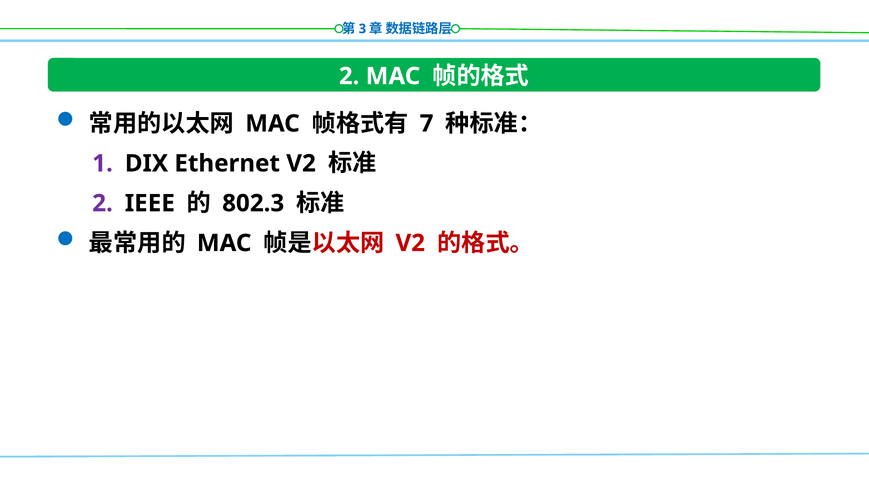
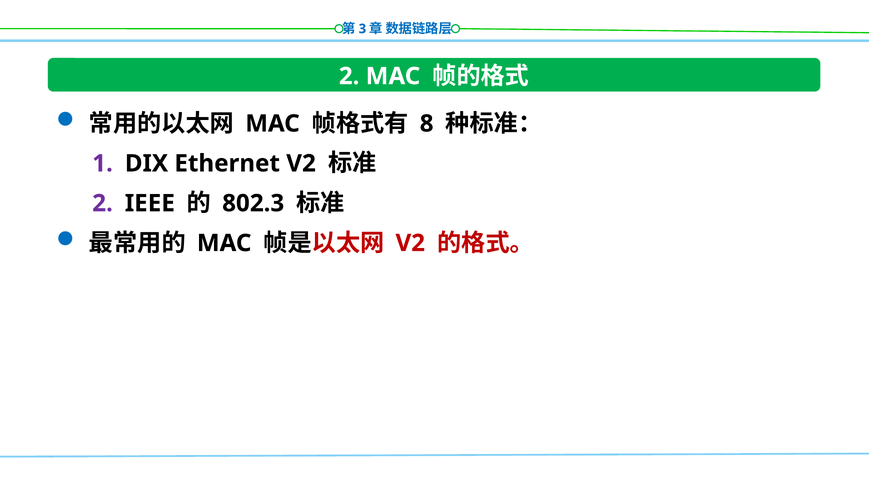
7: 7 -> 8 (427, 124)
